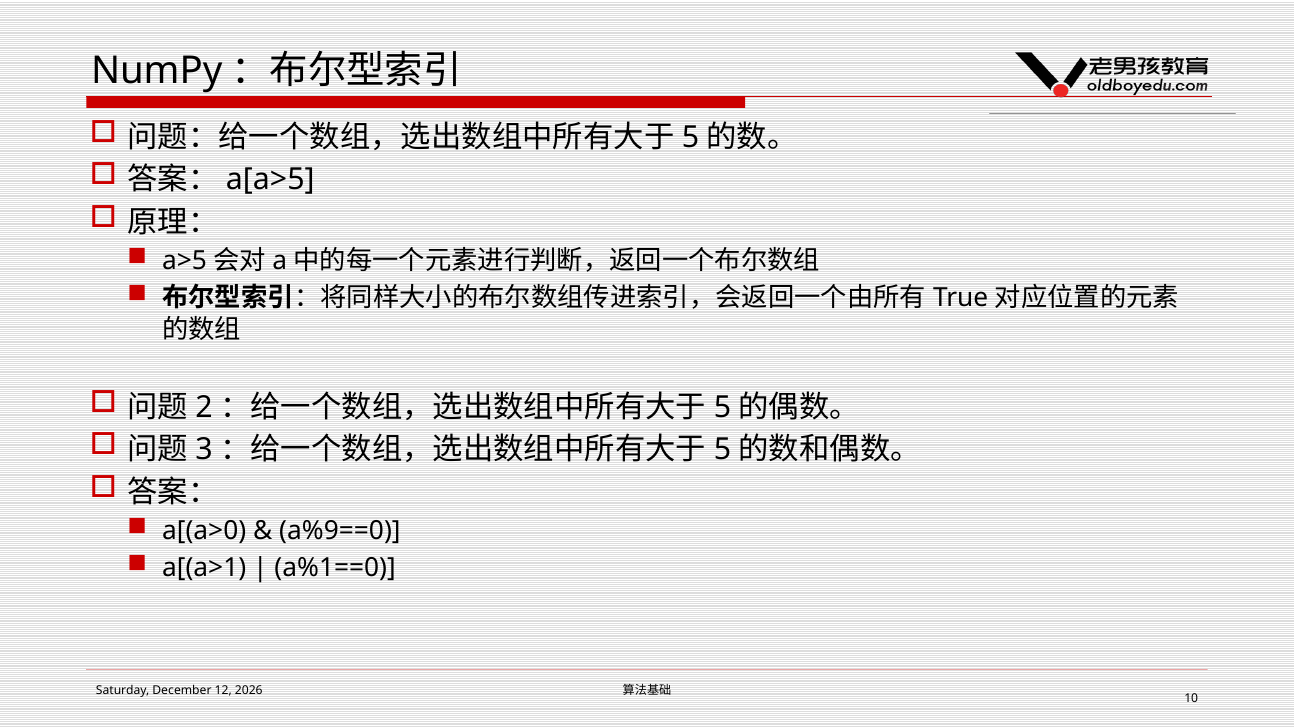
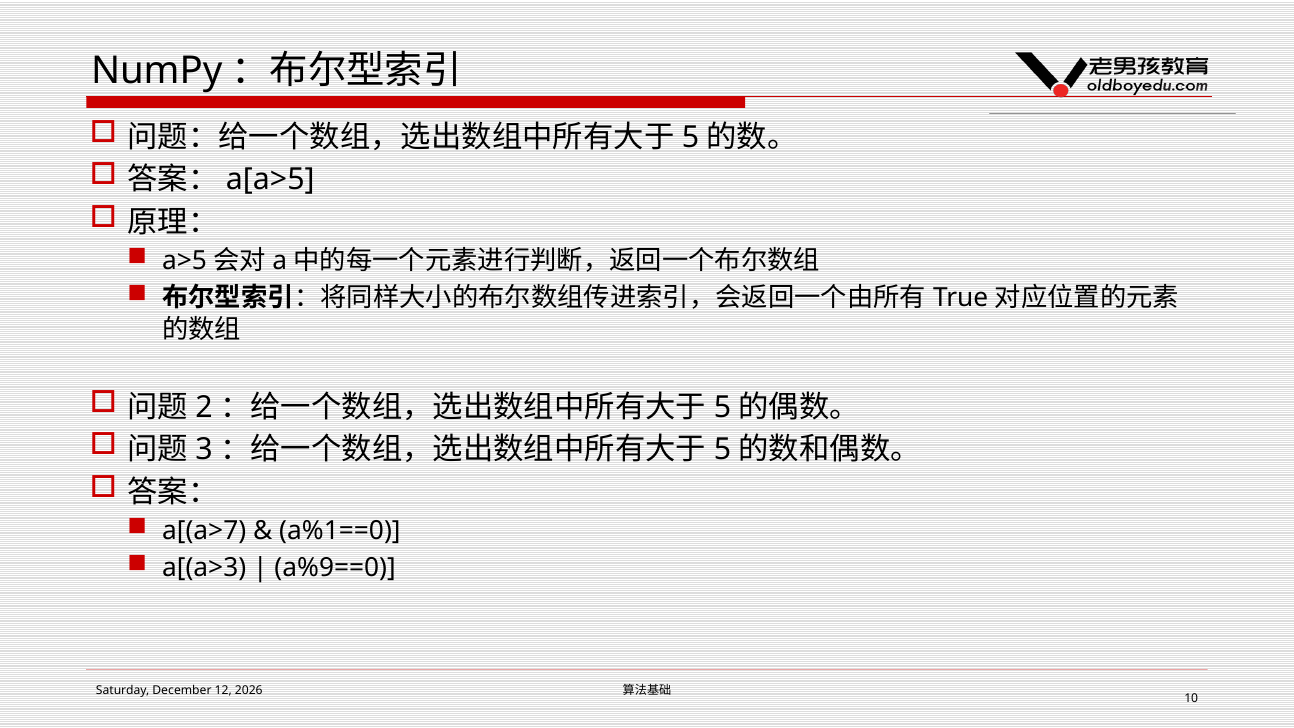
a[(a>0: a[(a>0 -> a[(a>7 (204, 531)
a%9==0: a%9==0 -> a%1==0 (340, 531)
a[(a>1: a[(a>1 -> a[(a>3 (204, 568)
a%1==0: a%1==0 -> a%9==0 (335, 568)
